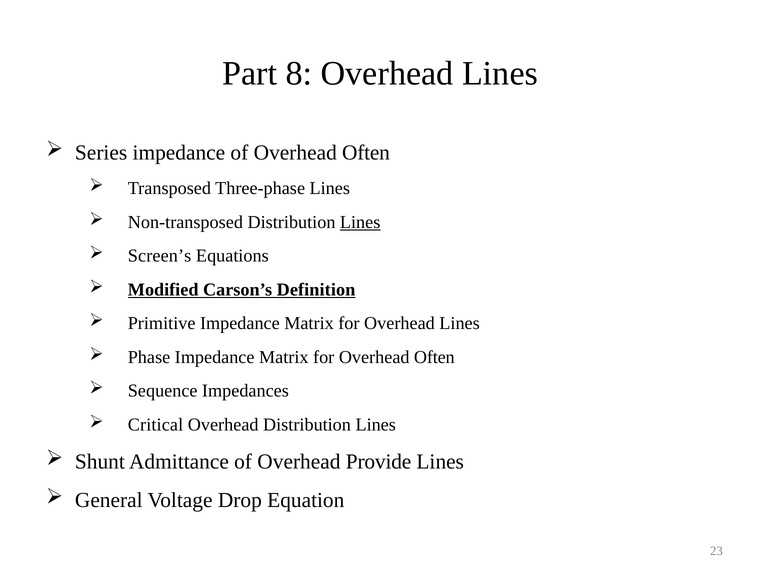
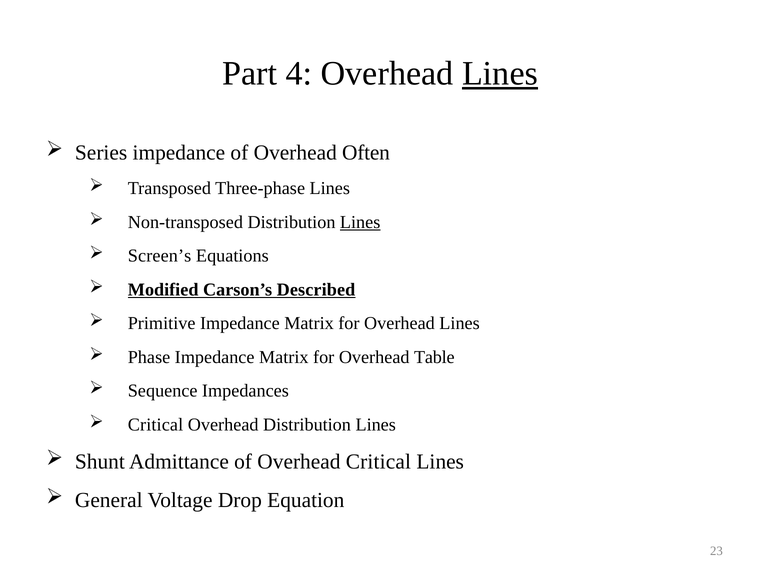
8: 8 -> 4 (299, 74)
Lines underline: none -> present (500, 74)
Definition: Definition -> Described (316, 289)
for Overhead Often: Often -> Table (434, 357)
Overhead Provide: Provide -> Critical (378, 461)
